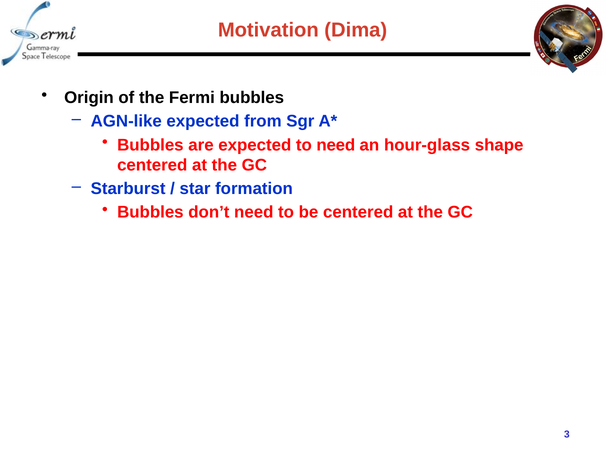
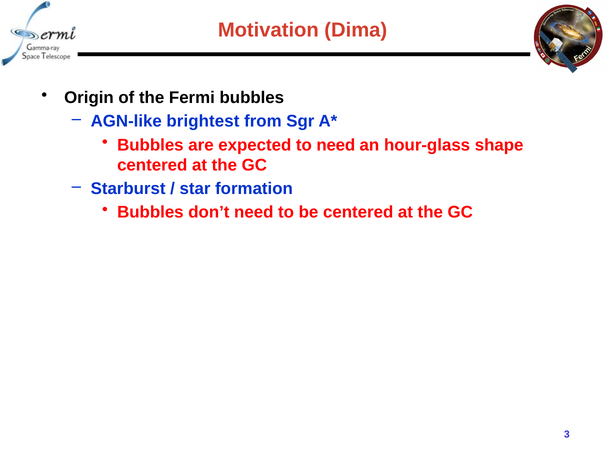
AGN-like expected: expected -> brightest (203, 121)
